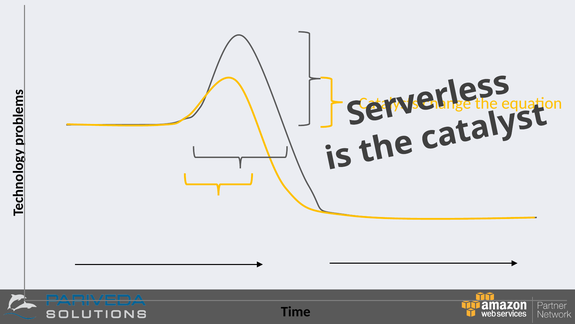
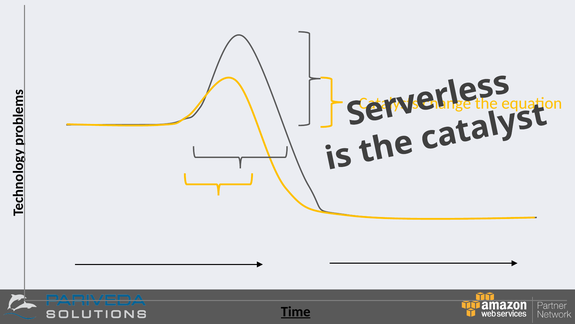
Time underline: none -> present (296, 311)
